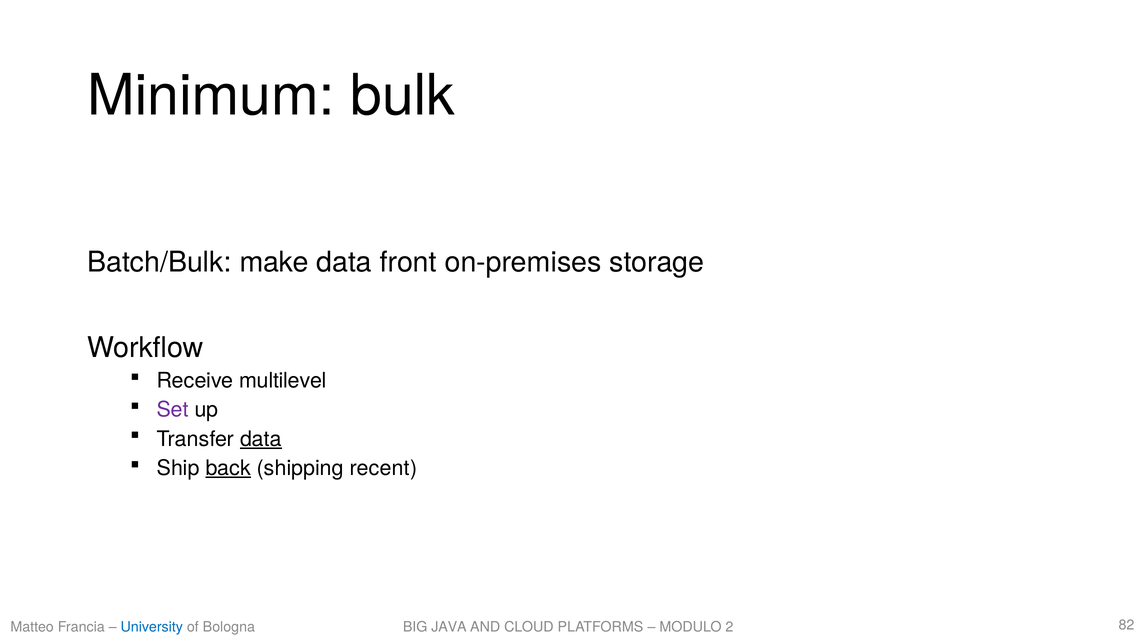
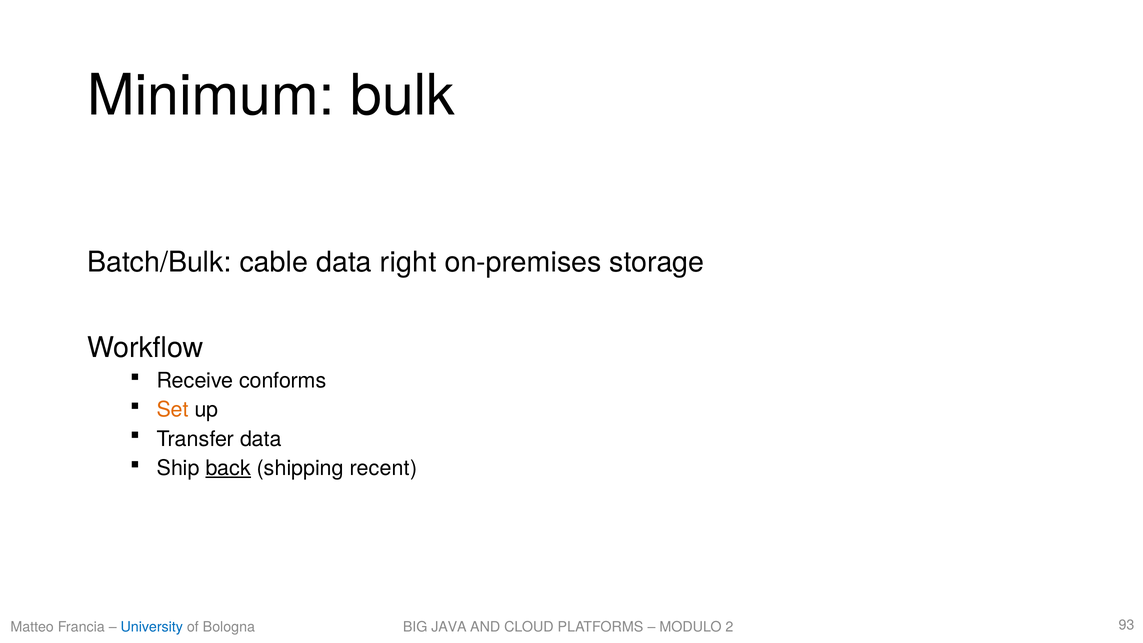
make: make -> cable (274, 262)
front: front -> right (408, 262)
multilevel: multilevel -> conforms (283, 381)
Set colour: purple -> orange (173, 410)
data underline: present -> none (261, 439)
82: 82 -> 93 (1126, 625)
